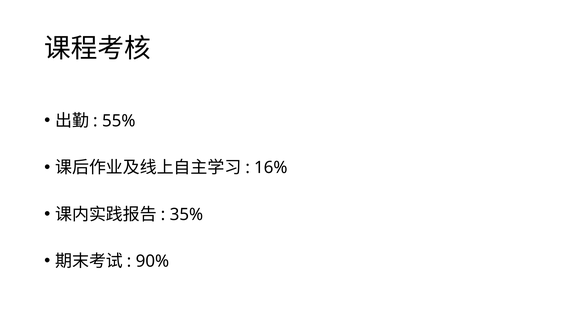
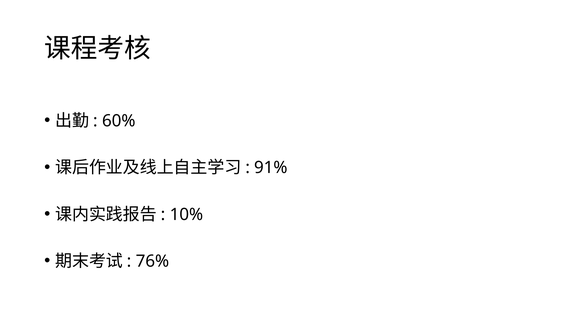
55%: 55% -> 60% (119, 121)
16%: 16% -> 91% (271, 168)
35%: 35% -> 10% (186, 214)
90%: 90% -> 76% (153, 261)
